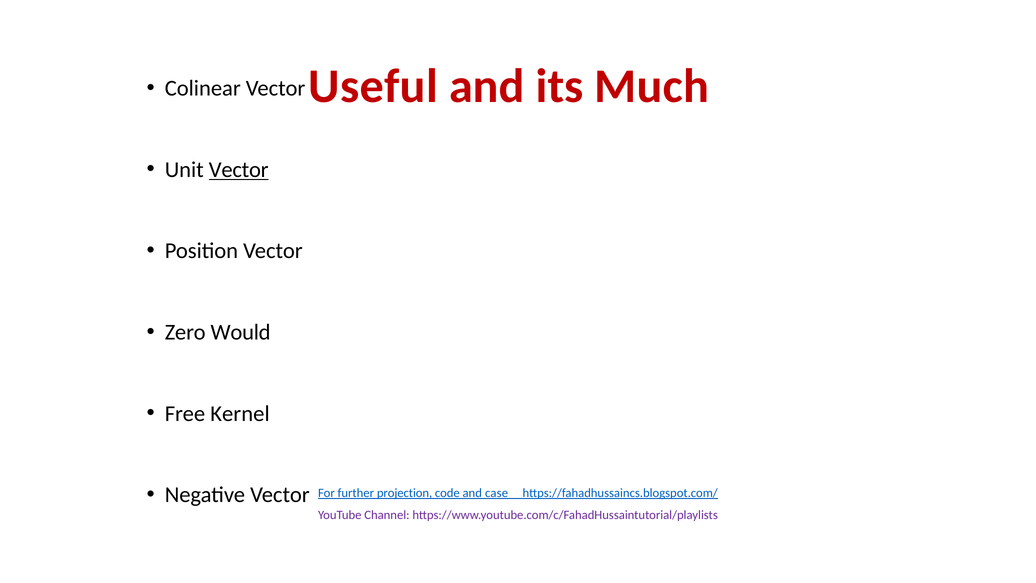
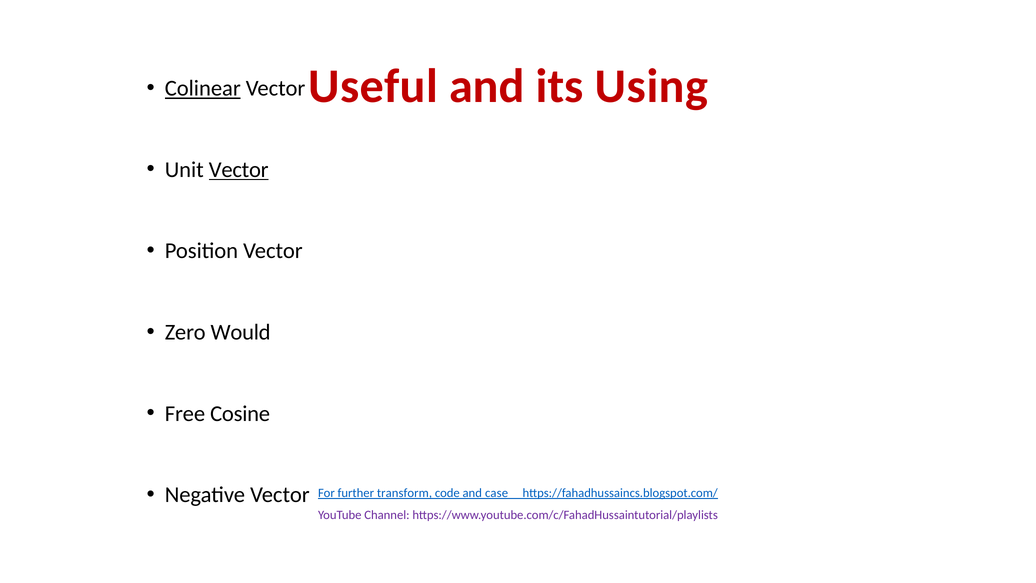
Much: Much -> Using (651, 87)
Colinear underline: none -> present (203, 88)
Kernel: Kernel -> Cosine (240, 413)
projection: projection -> transform (404, 493)
